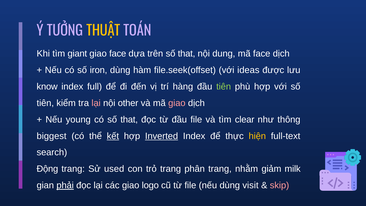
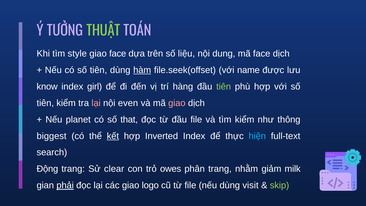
THUẬT colour: yellow -> light green (103, 31)
giant: giant -> style (77, 54)
trên số that: that -> liệu (186, 54)
có số iron: iron -> tiên (98, 70)
hàm underline: none -> present (142, 70)
ideas: ideas -> name (248, 70)
full: full -> girl (95, 86)
other: other -> even (128, 103)
young: young -> planet (78, 119)
tìm clear: clear -> kiểm (245, 119)
Inverted underline: present -> none (162, 136)
hiện colour: yellow -> light blue (257, 136)
used: used -> clear (114, 169)
trỏ trang: trang -> owes (171, 169)
skip colour: pink -> light green (280, 185)
